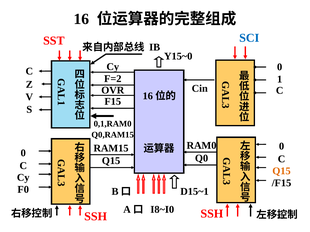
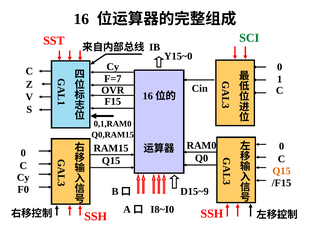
SCI colour: blue -> green (249, 38)
F=2: F=2 -> F=7 (113, 79)
D15~1: D15~1 -> D15~9 (195, 192)
